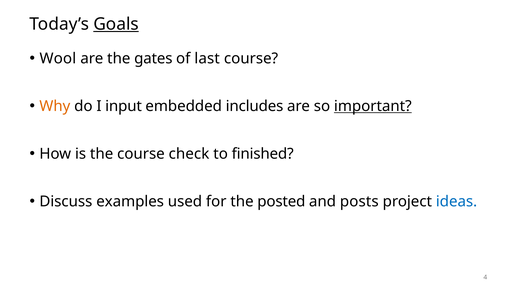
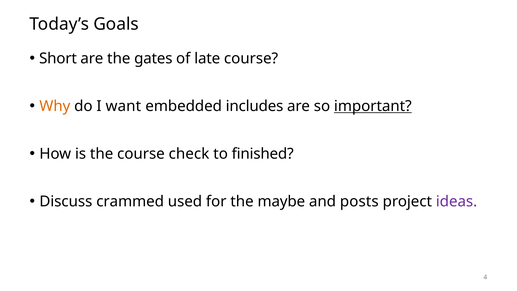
Goals underline: present -> none (116, 24)
Wool: Wool -> Short (58, 58)
last: last -> late (207, 58)
input: input -> want (123, 106)
examples: examples -> crammed (130, 201)
posted: posted -> maybe (281, 201)
ideas colour: blue -> purple (457, 201)
